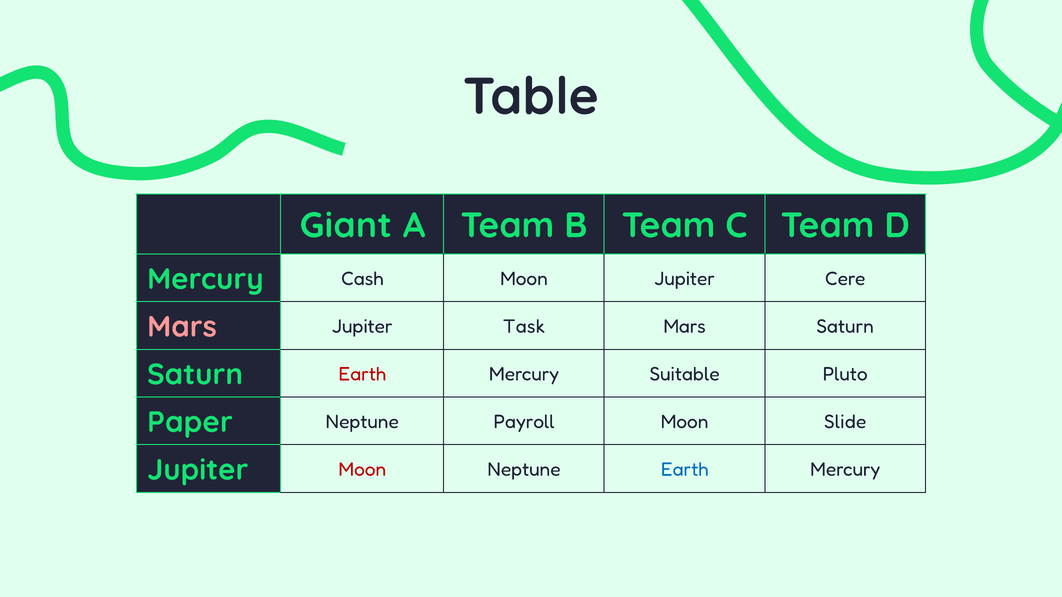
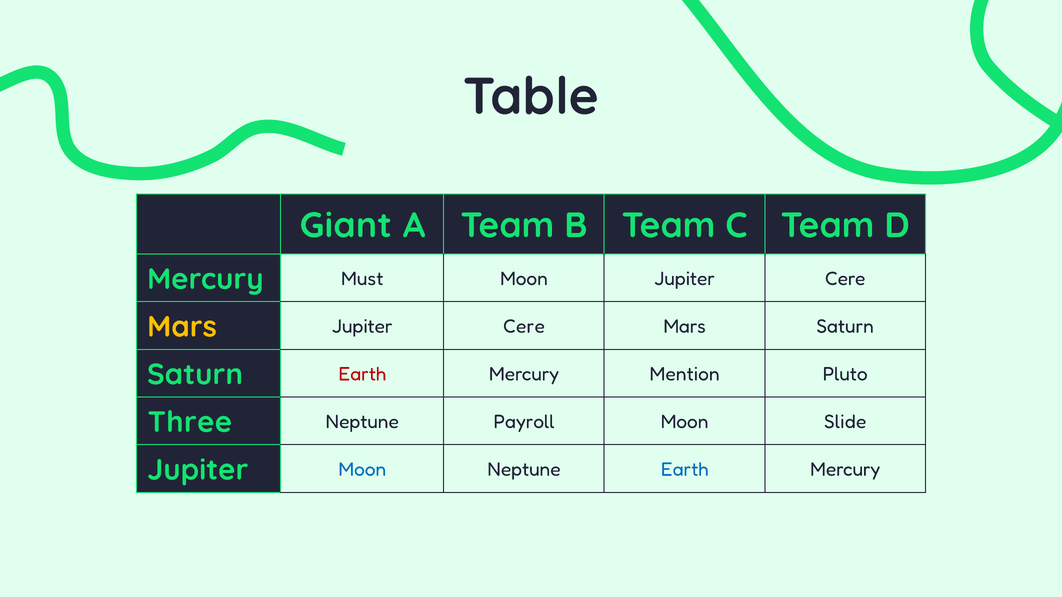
Cash: Cash -> Must (362, 279)
Mars colour: pink -> yellow (182, 327)
Task: Task -> Cere (524, 326)
Suitable: Suitable -> Mention (685, 374)
Paper: Paper -> Three (190, 422)
Moon colour: red -> blue (362, 470)
